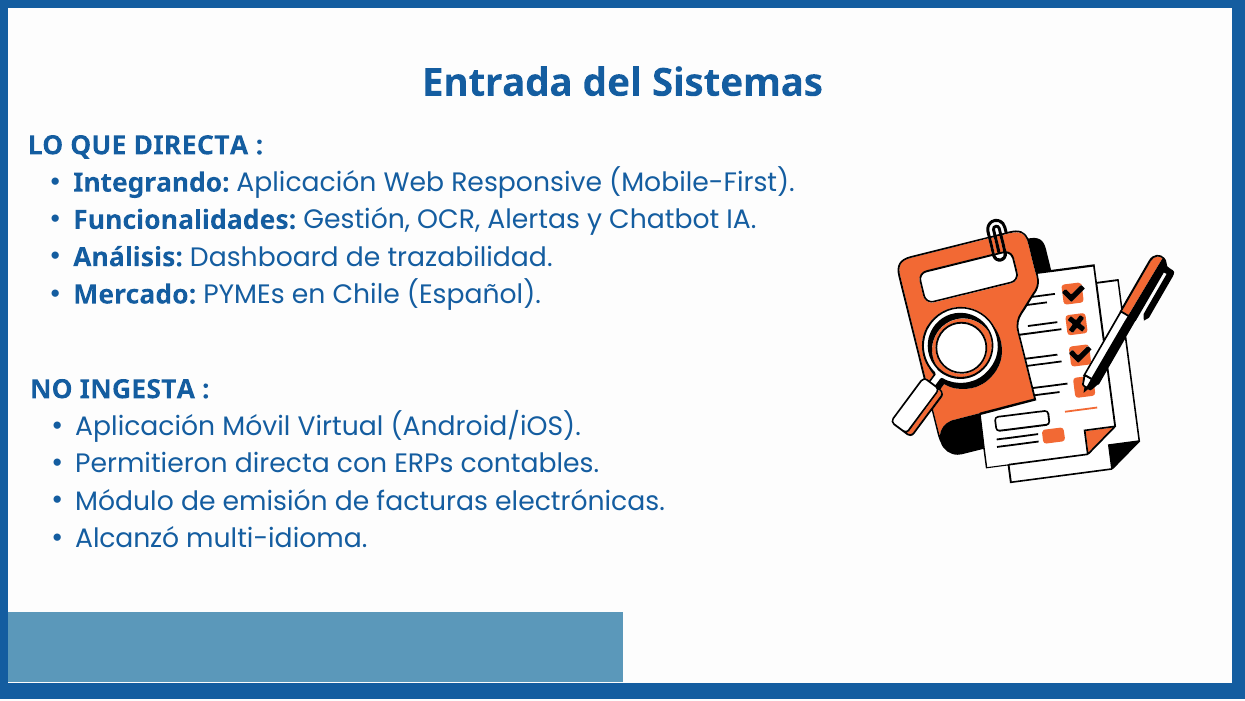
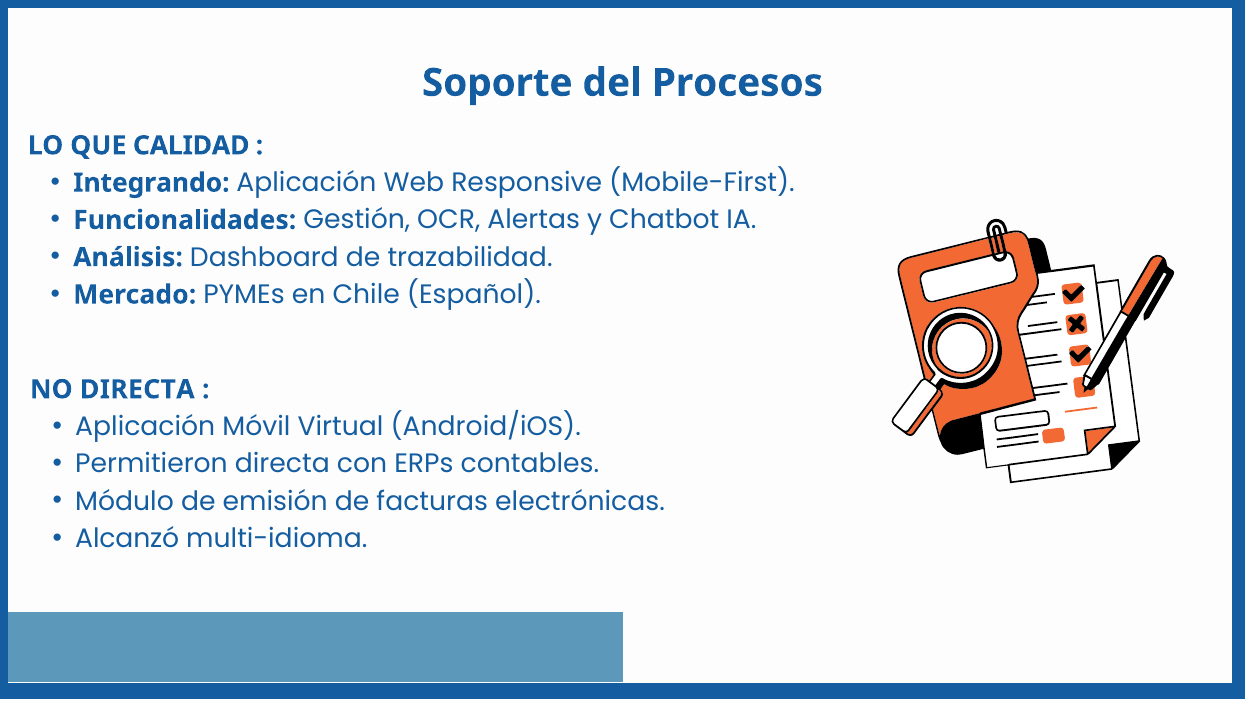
Entrada: Entrada -> Soporte (497, 83)
Sistemas: Sistemas -> Procesos (737, 83)
QUE DIRECTA: DIRECTA -> CALIDAD (191, 145)
NO INGESTA: INGESTA -> DIRECTA (137, 389)
